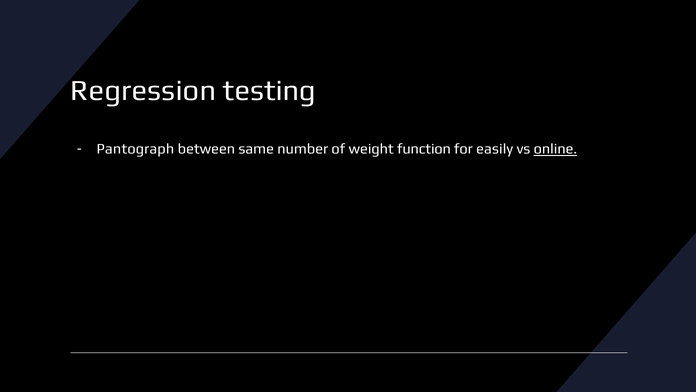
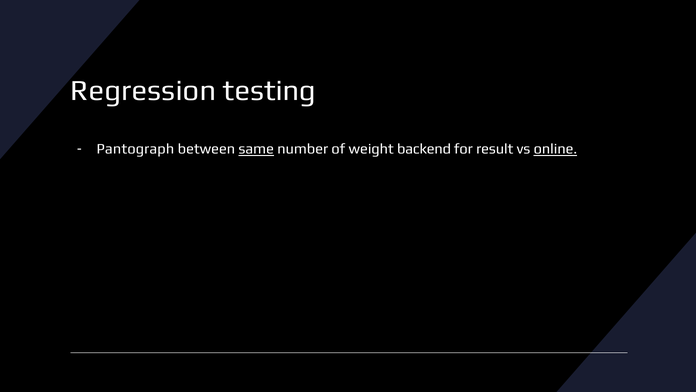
same underline: none -> present (256, 149)
function: function -> backend (424, 149)
easily: easily -> result (495, 149)
